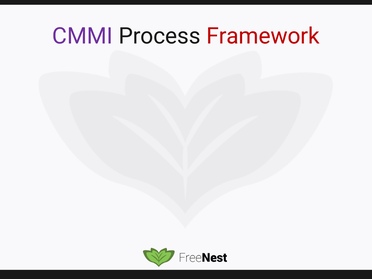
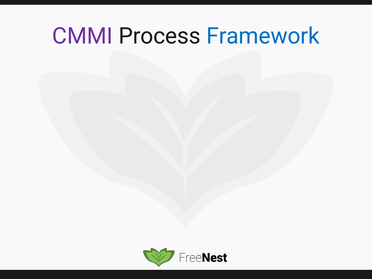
Framework colour: red -> blue (263, 36)
